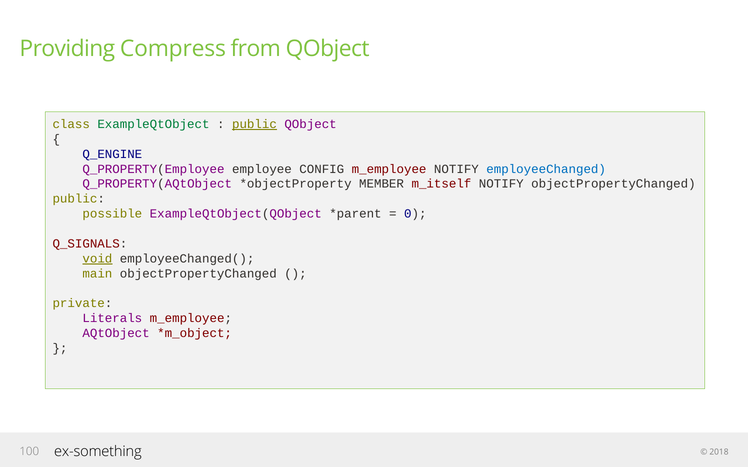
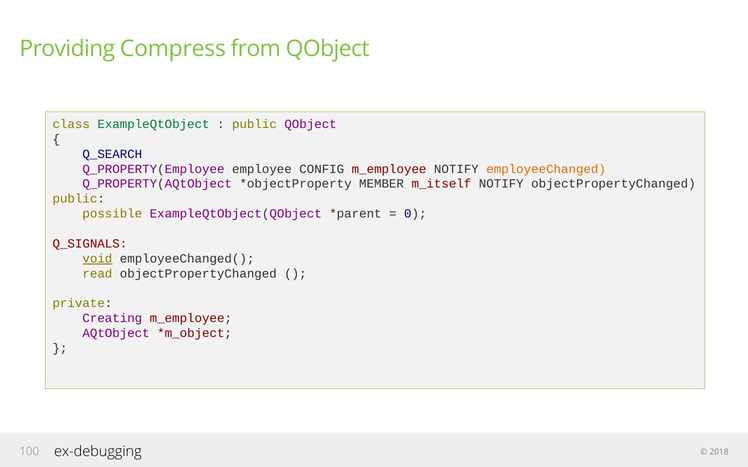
public underline: present -> none (254, 124)
Q_ENGINE: Q_ENGINE -> Q_SEARCH (112, 154)
employeeChanged colour: blue -> orange (546, 169)
main: main -> read (97, 274)
Literals: Literals -> Creating (112, 319)
ex-something: ex-something -> ex-debugging (98, 452)
